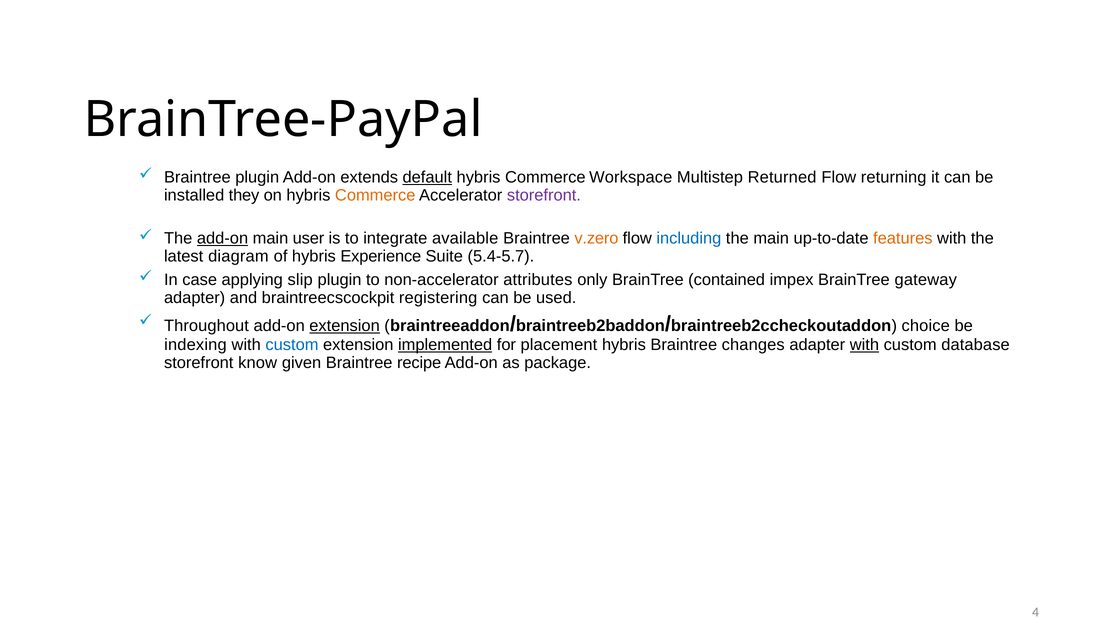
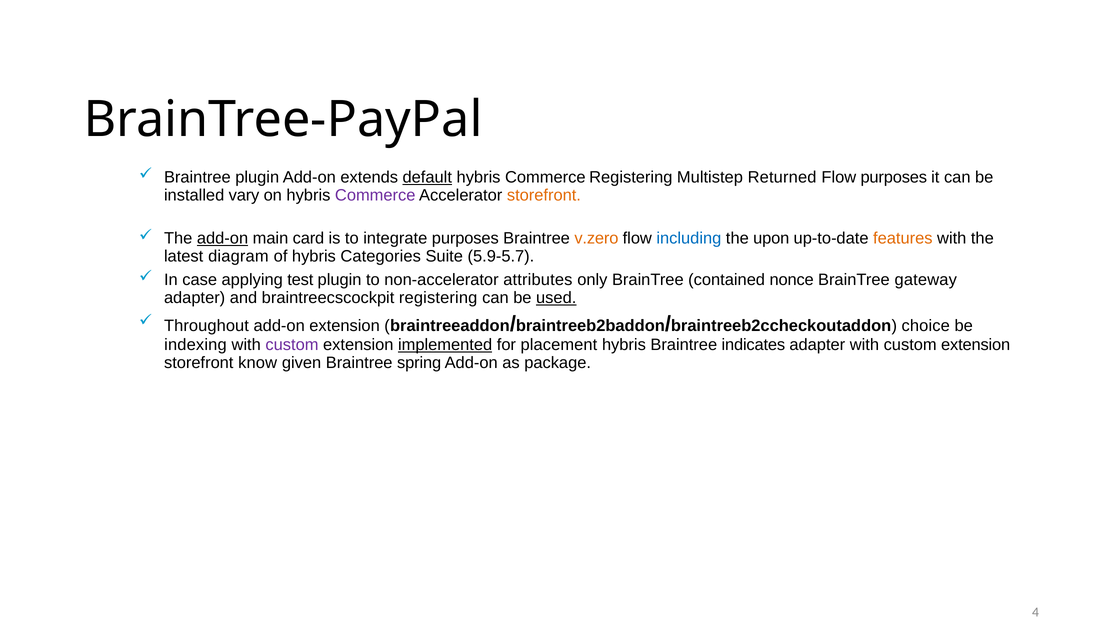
Commerce Workspace: Workspace -> Registering (631, 177)
Flow returning: returning -> purposes (894, 177)
they: they -> vary (244, 195)
Commerce colour: orange -> purple (375, 195)
storefront colour: purple -> orange (544, 195)
user: user -> card (308, 238)
integrate available: available -> purposes (465, 238)
the main: main -> upon (771, 238)
Experience: Experience -> Categories (381, 256)
5.4-5.7: 5.4-5.7 -> 5.9-5.7 (501, 256)
slip: slip -> test (300, 280)
impex: impex -> nonce (792, 280)
used underline: none -> present (556, 298)
extension underline: present -> none (345, 326)
custom colour: blue -> purple (292, 345)
changes: changes -> indicates (753, 345)
with underline: present -> none (864, 345)
database: database -> extension (976, 345)
recipe: recipe -> spring (419, 363)
